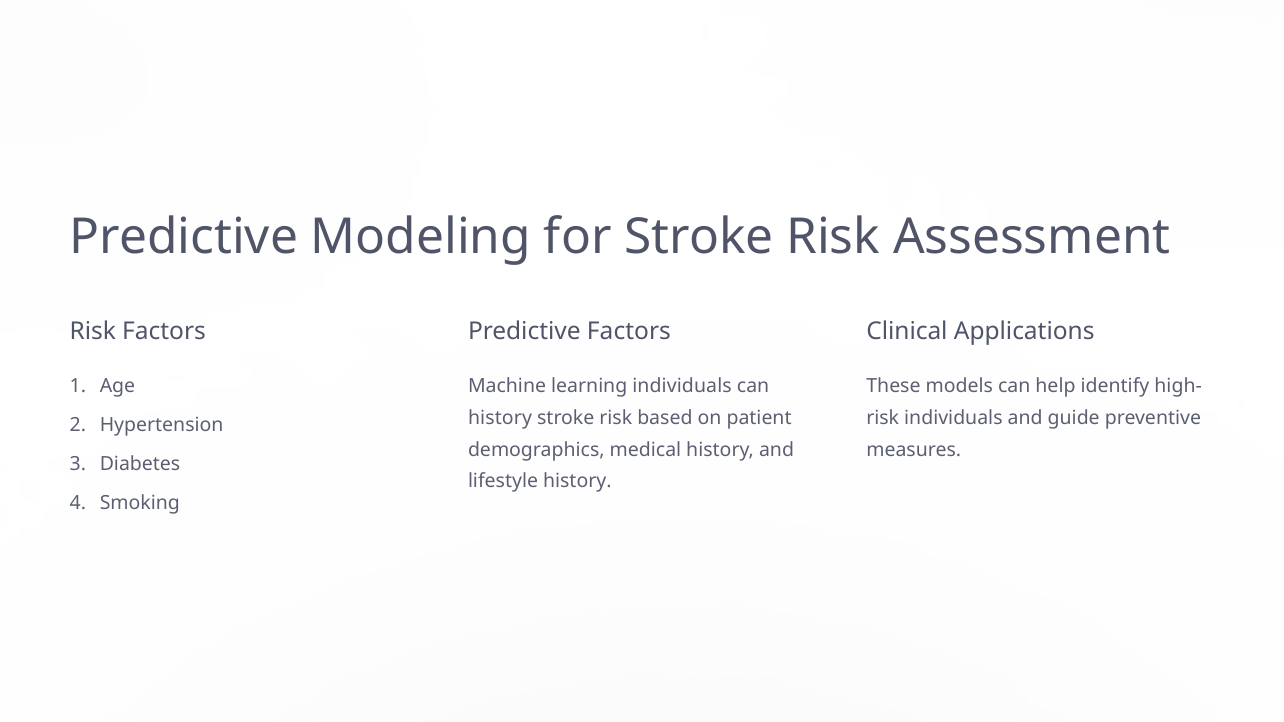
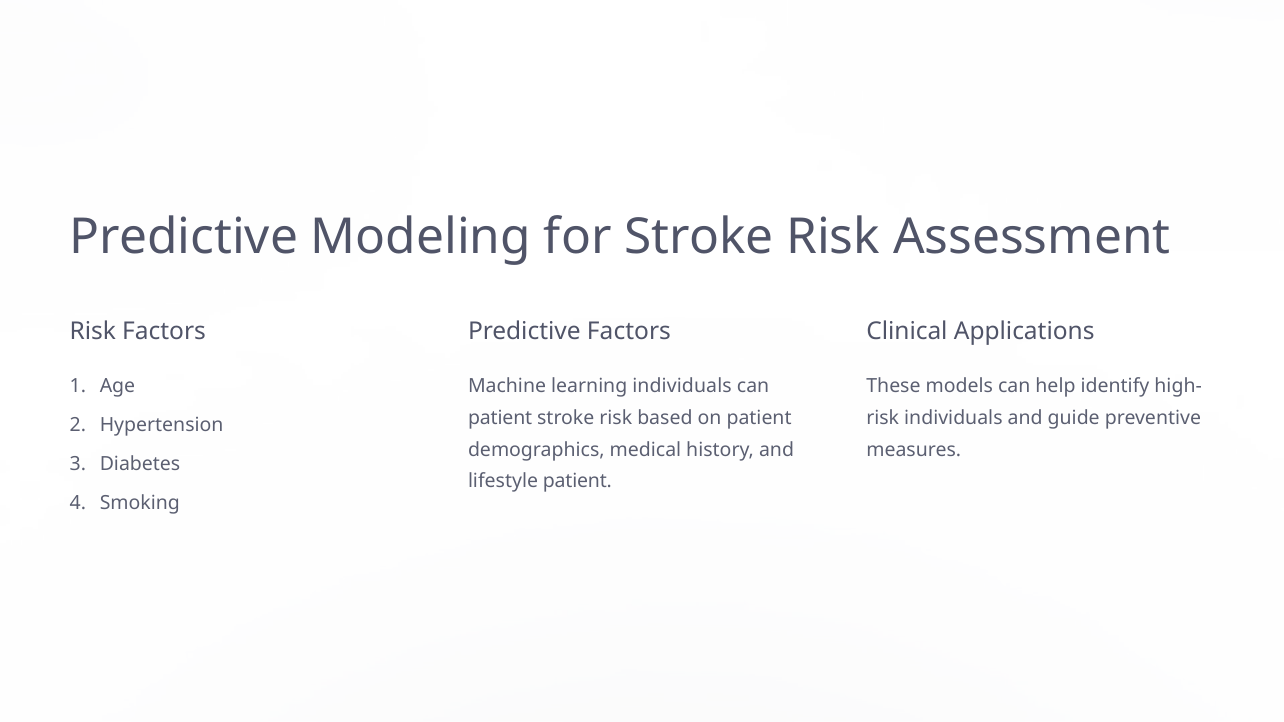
history: history -> patient (500, 418)
lifestyle history: history -> patient (577, 482)
